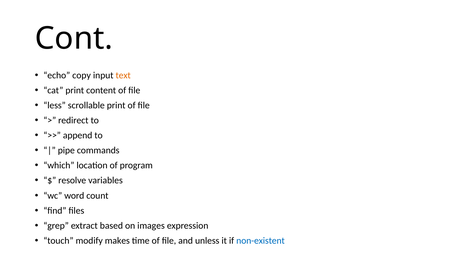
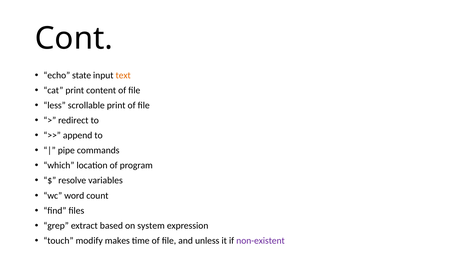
copy: copy -> state (82, 75)
images: images -> system (151, 226)
non-existent colour: blue -> purple (261, 241)
